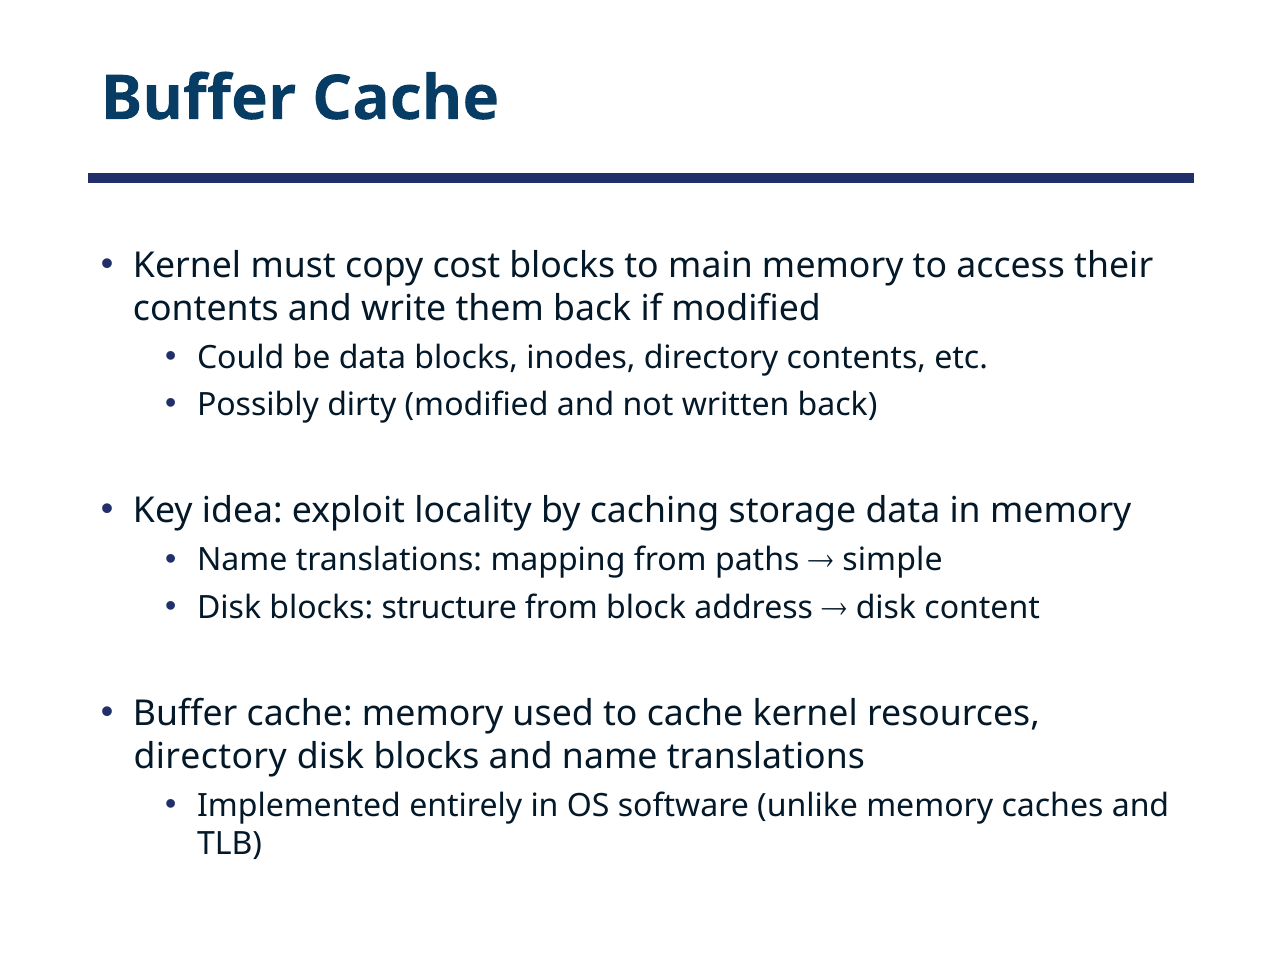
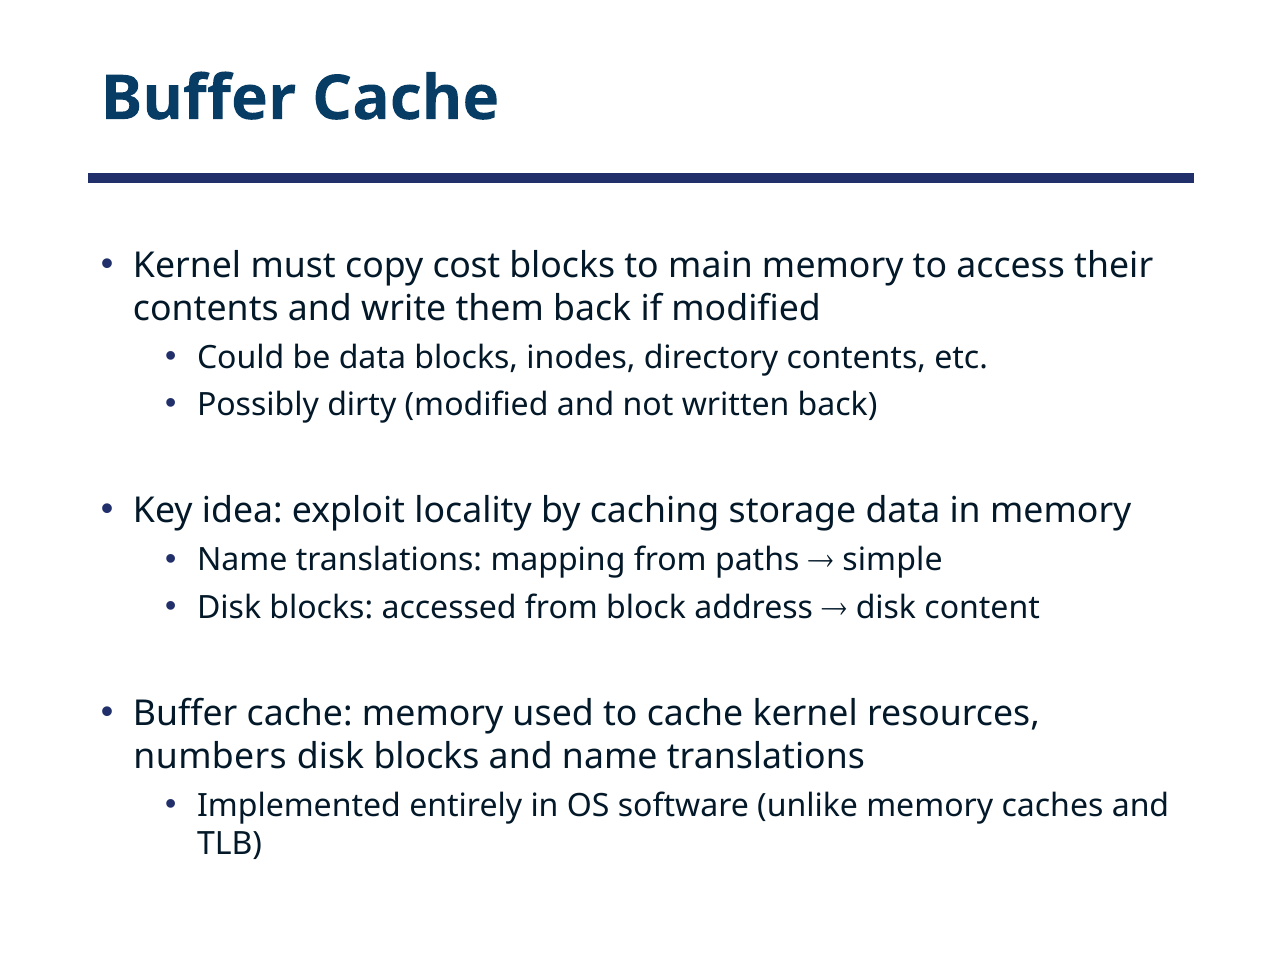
structure: structure -> accessed (449, 607)
directory: directory -> numbers (210, 756)
